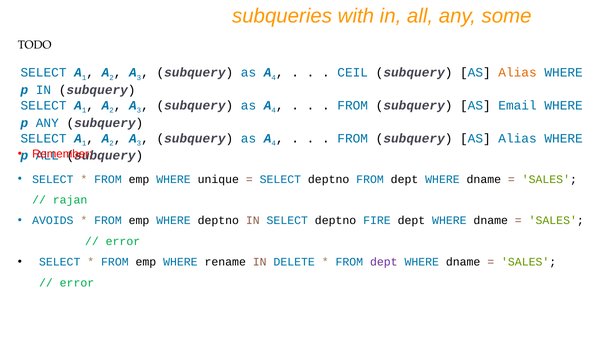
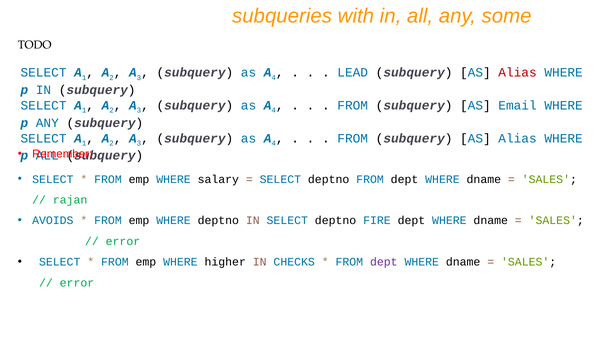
CEIL: CEIL -> LEAD (353, 73)
Alias colour: orange -> red (518, 73)
unique: unique -> salary (218, 179)
rename: rename -> higher (225, 262)
DELETE: DELETE -> CHECKS (294, 262)
